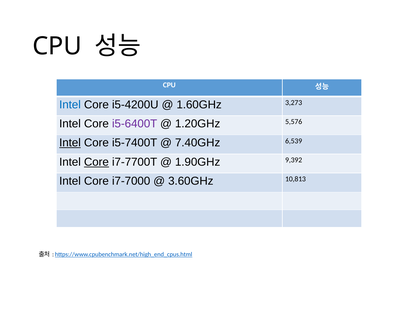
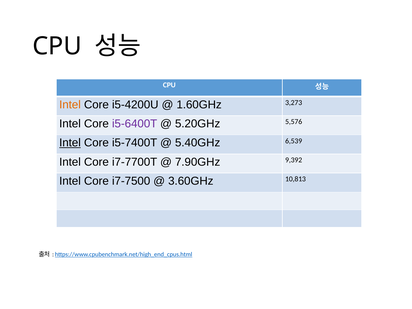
Intel colour: blue -> orange (70, 105)
1.20GHz: 1.20GHz -> 5.20GHz (198, 124)
7.40GHz: 7.40GHz -> 5.40GHz (198, 143)
Core underline: present -> none (96, 162)
1.90GHz: 1.90GHz -> 7.90GHz (198, 162)
i7-7000: i7-7000 -> i7-7500 (131, 181)
